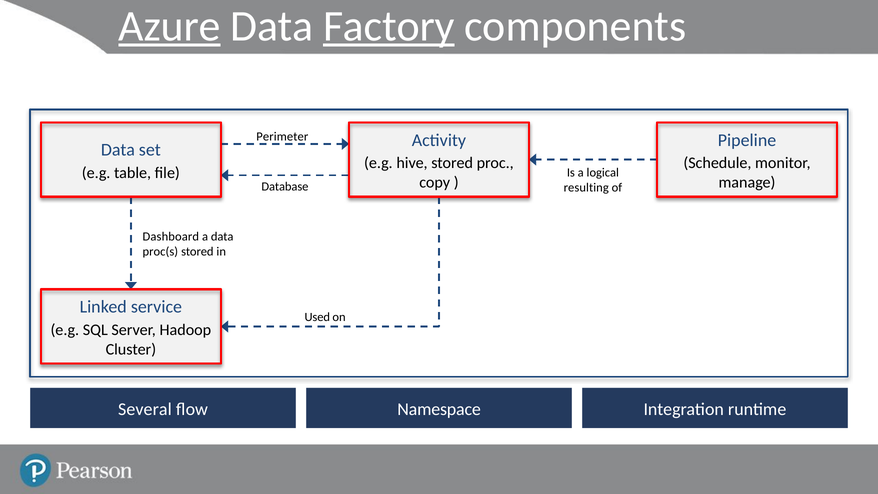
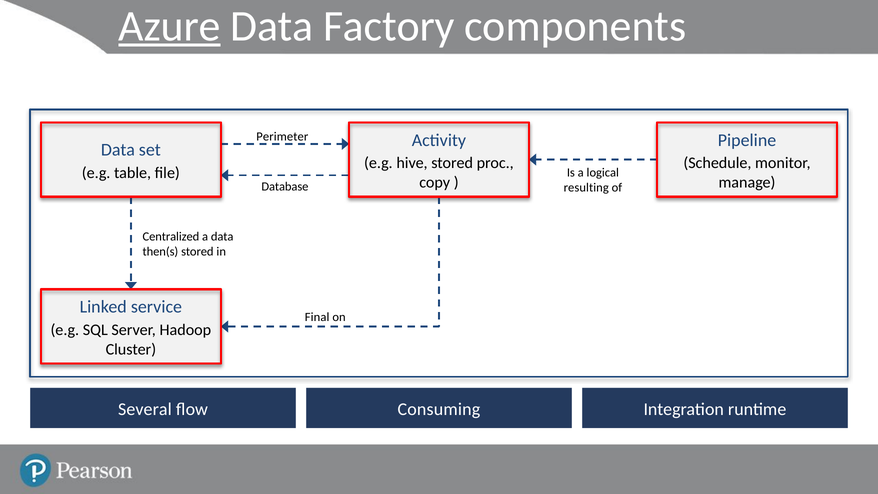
Factory underline: present -> none (389, 26)
Dashboard: Dashboard -> Centralized (171, 236)
proc(s: proc(s -> then(s (160, 251)
Used: Used -> Final (317, 317)
Namespace: Namespace -> Consuming (439, 409)
